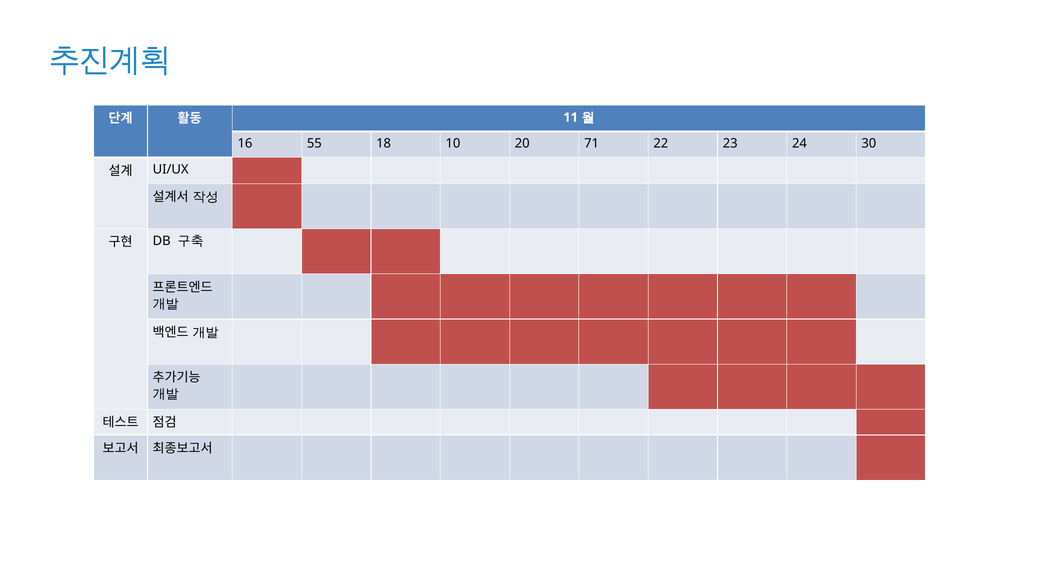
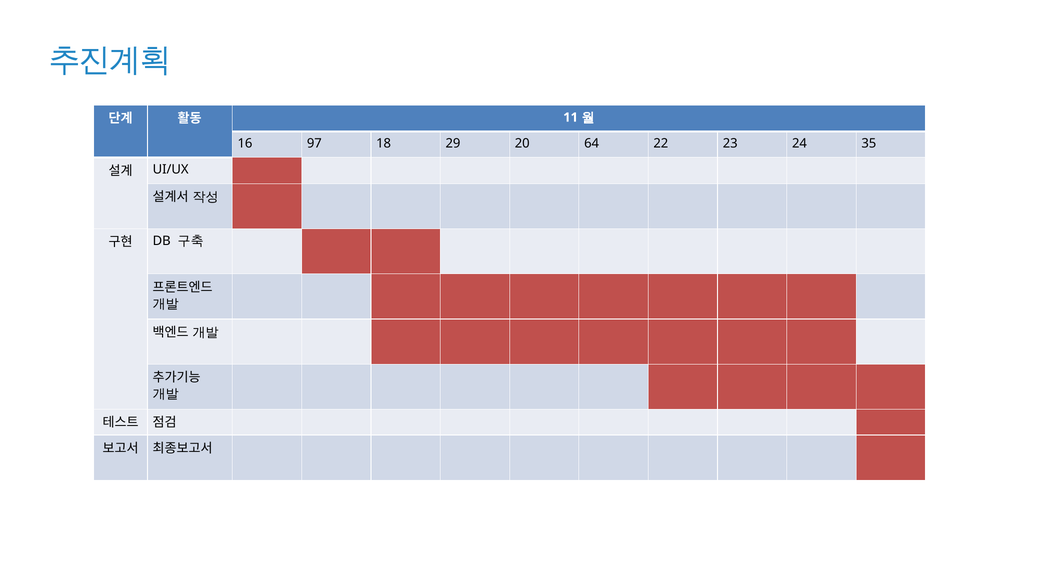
55: 55 -> 97 (314, 143)
10: 10 -> 29 (453, 143)
71: 71 -> 64 (592, 143)
30: 30 -> 35 (869, 143)
